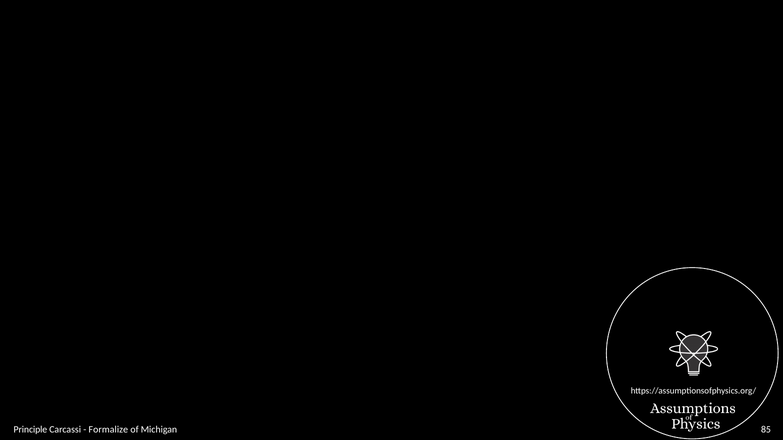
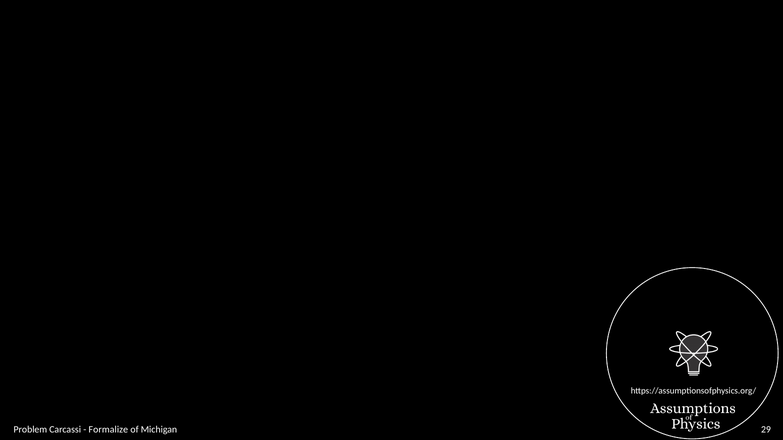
Principle: Principle -> Problem (30, 430)
85: 85 -> 29 (766, 430)
